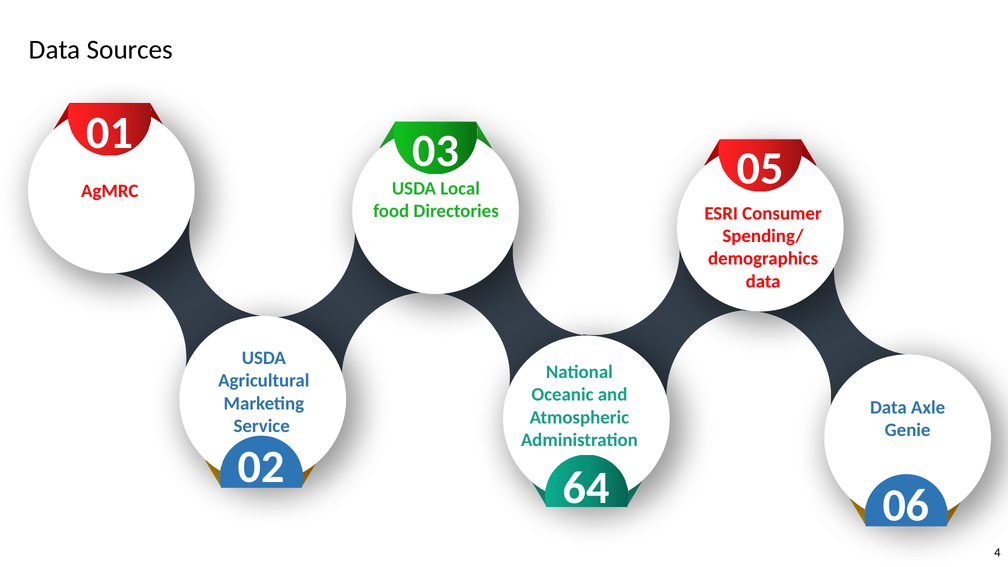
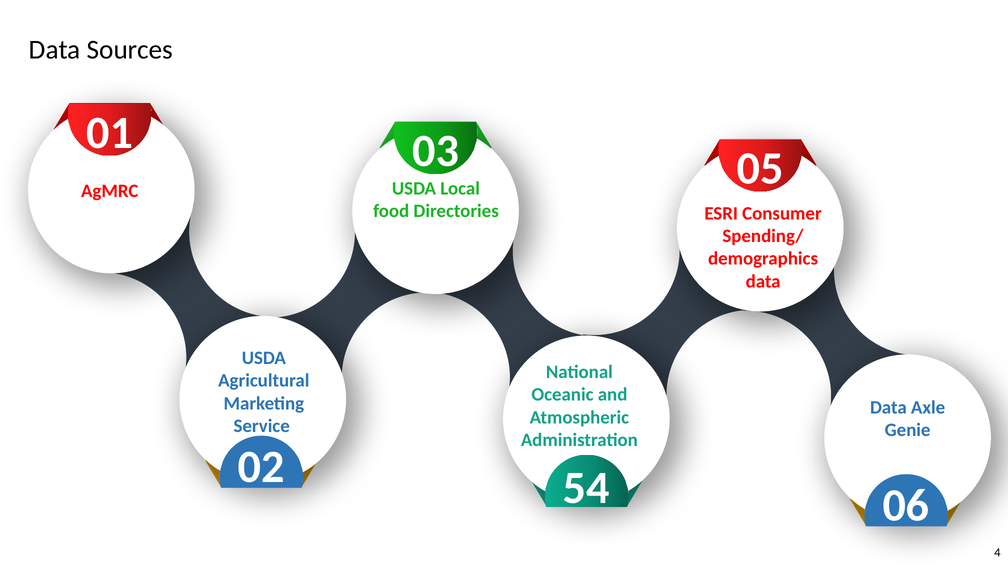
64: 64 -> 54 (586, 488)
